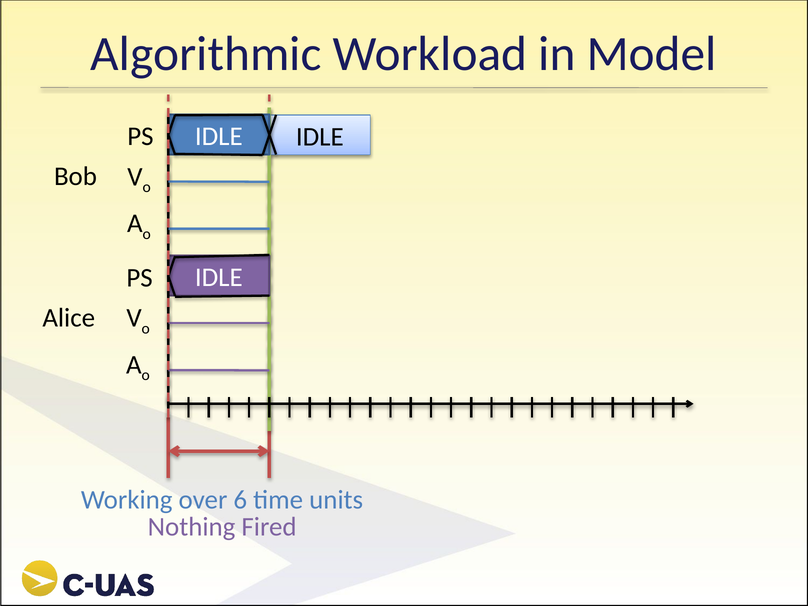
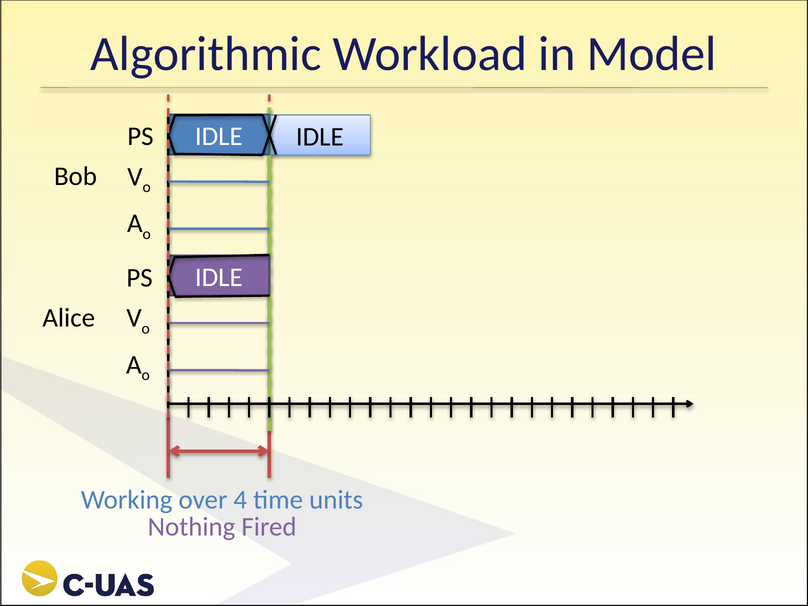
6: 6 -> 4 (240, 500)
